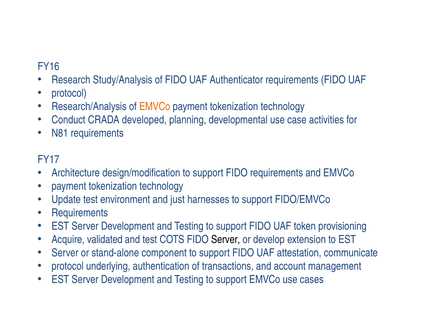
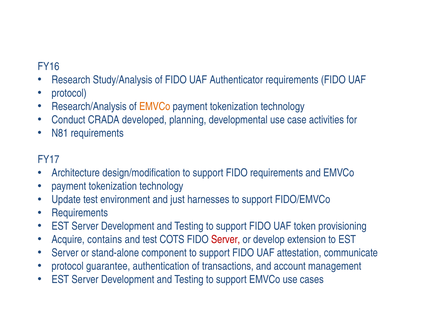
validated: validated -> contains (105, 240)
Server colour: black -> red (226, 240)
underlying: underlying -> guarantee (108, 266)
